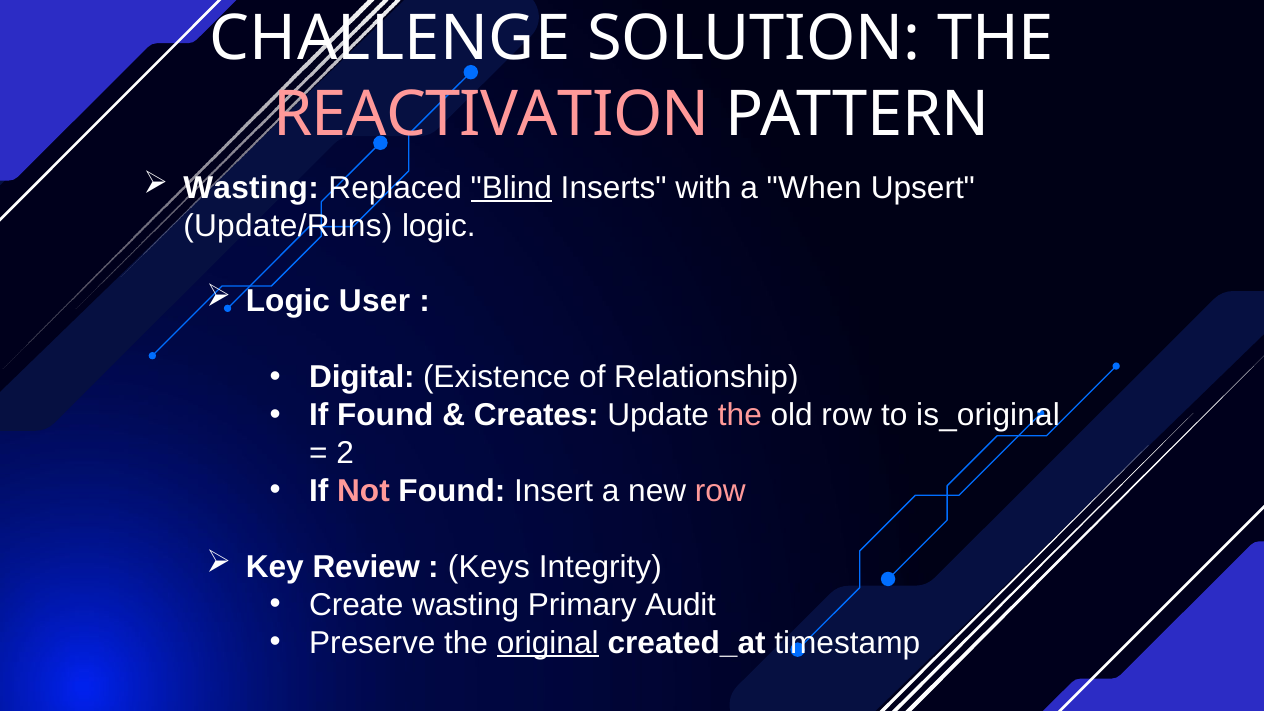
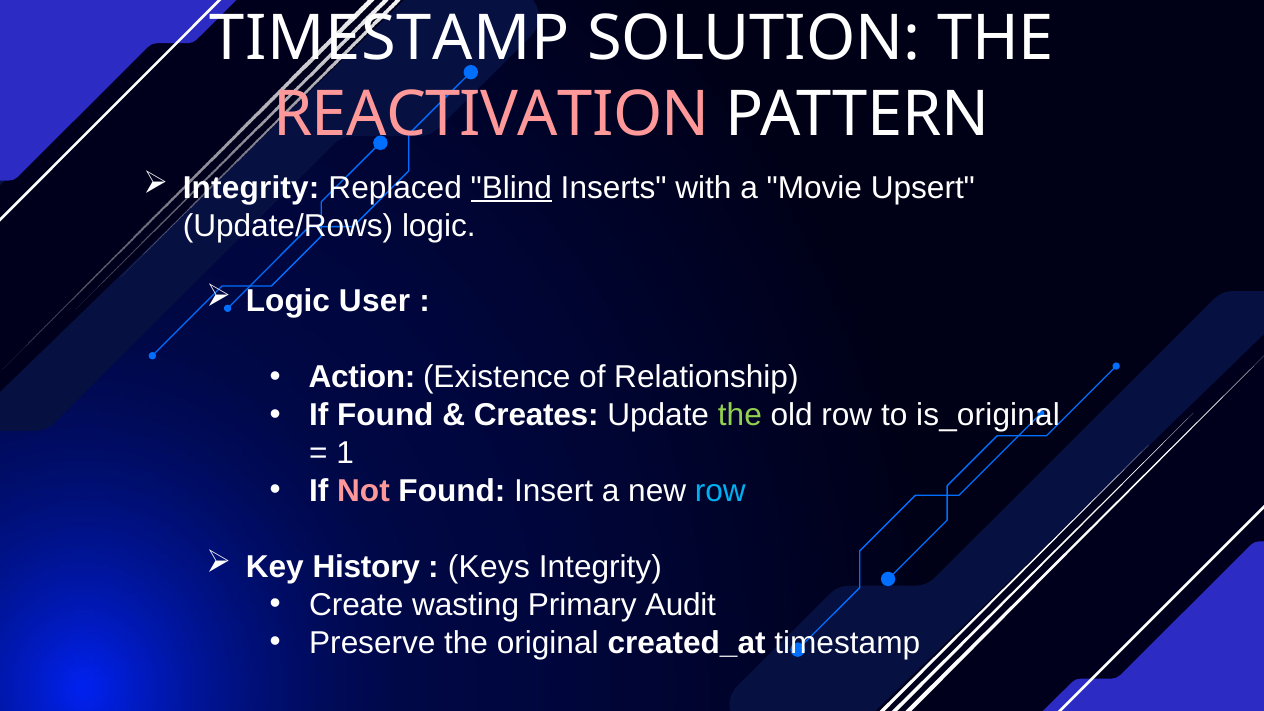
CHALLENGE: CHALLENGE -> TIMESTAMP (390, 38)
Wasting: Wasting -> Integrity (251, 188)
When: When -> Movie (814, 188)
Update/Runs: Update/Runs -> Update/Rows (288, 226)
Digital: Digital -> Action (362, 377)
the colour: pink -> light green (740, 415)
2: 2 -> 1 (345, 453)
row colour: pink -> light blue (720, 491)
Review: Review -> History (366, 567)
original underline: present -> none (548, 643)
